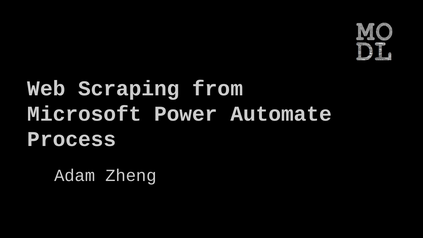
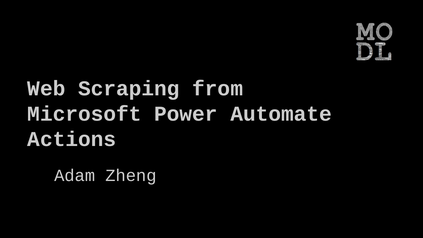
Process: Process -> Actions (72, 139)
